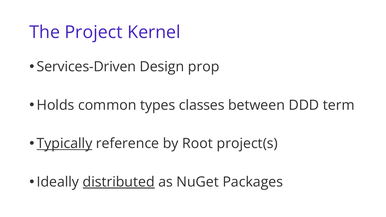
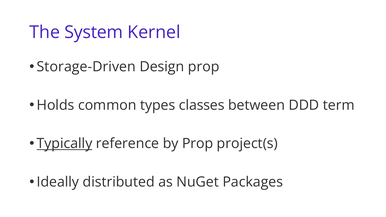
Project: Project -> System (94, 32)
Services-Driven: Services-Driven -> Storage-Driven (86, 67)
by Root: Root -> Prop (198, 144)
distributed underline: present -> none (119, 182)
